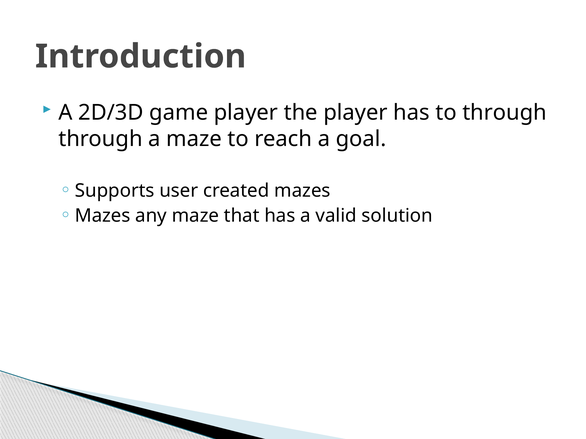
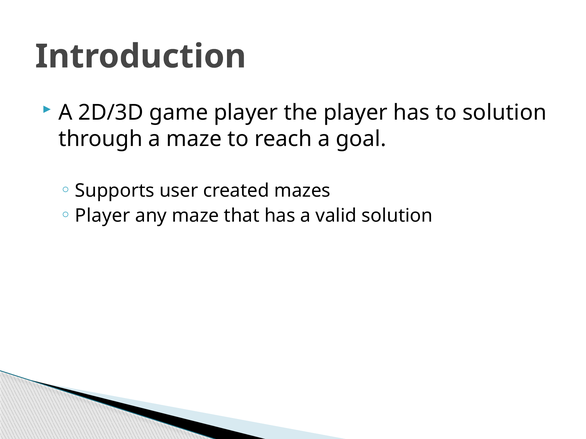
to through: through -> solution (505, 113)
Mazes: Mazes -> Player (103, 216)
